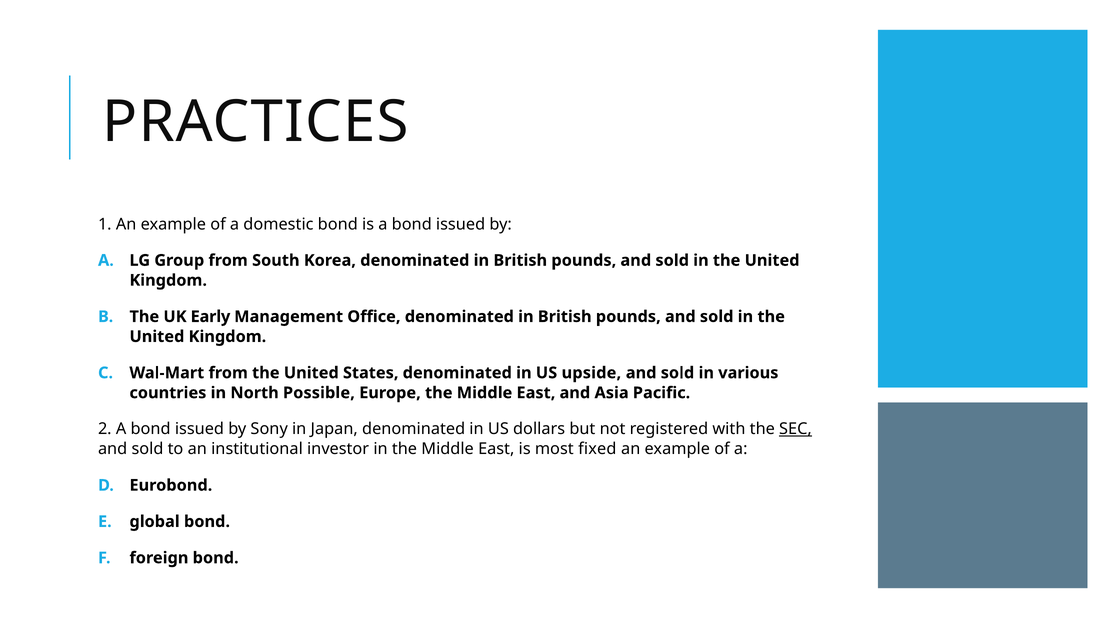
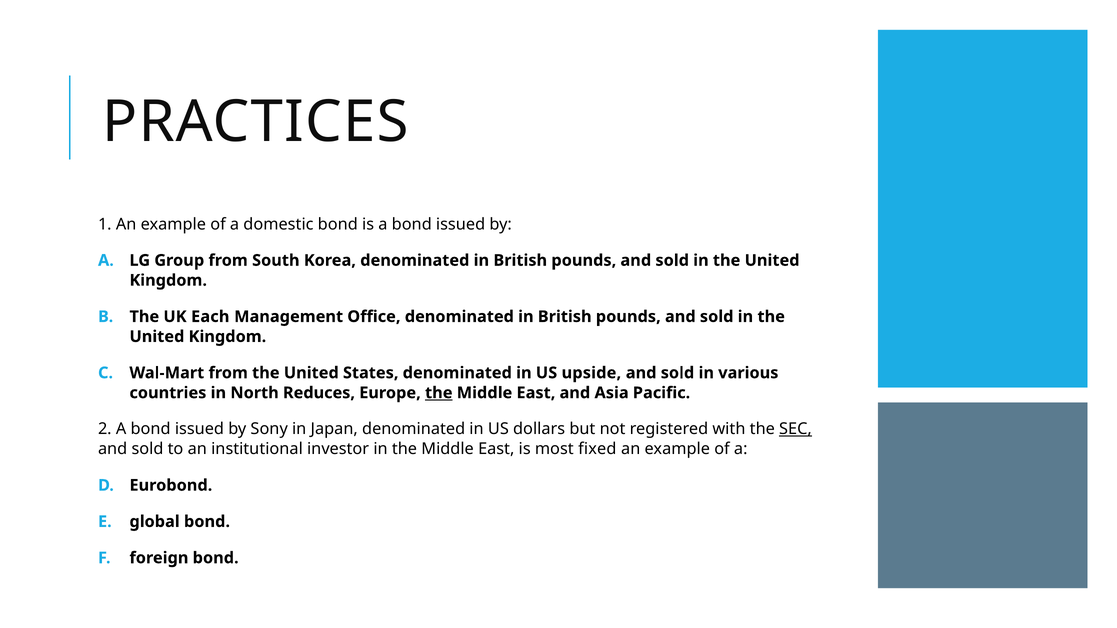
Early: Early -> Each (210, 317)
Possible: Possible -> Reduces (319, 393)
the underline: none -> present (439, 393)
